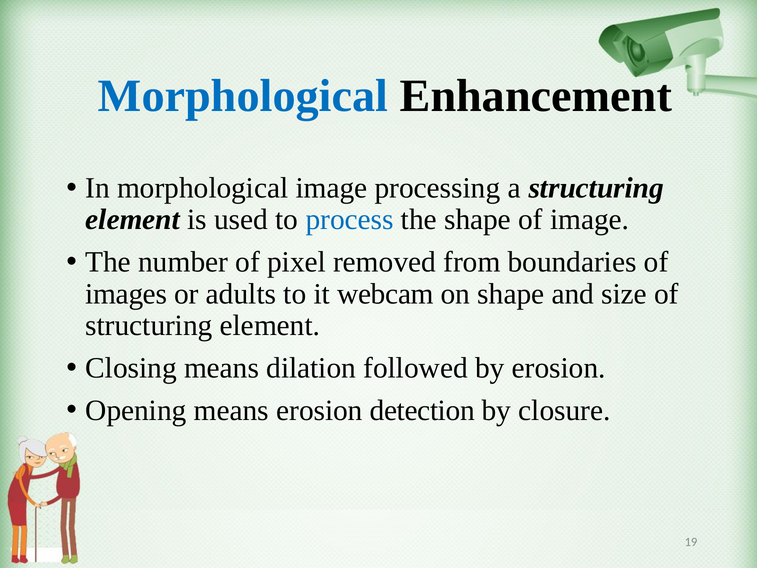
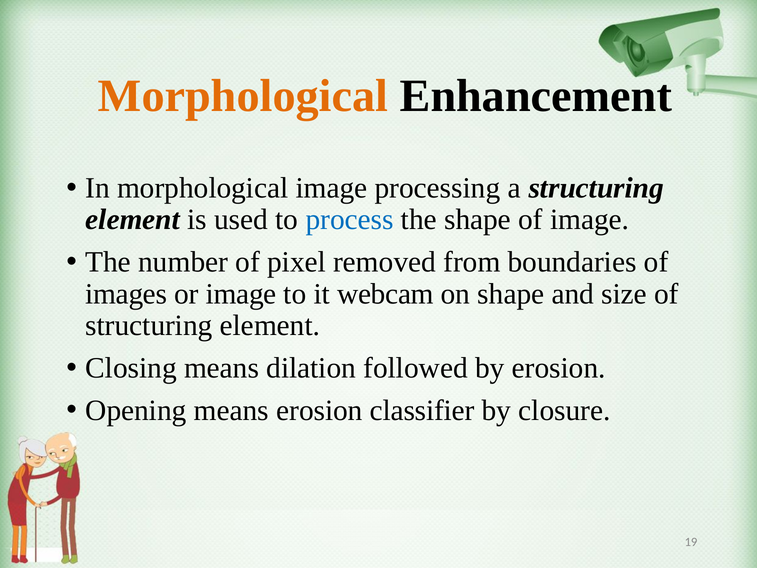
Morphological colour: blue -> orange (243, 96)
or adults: adults -> image (241, 294)
detection: detection -> classifier (422, 410)
